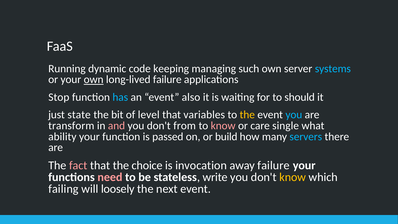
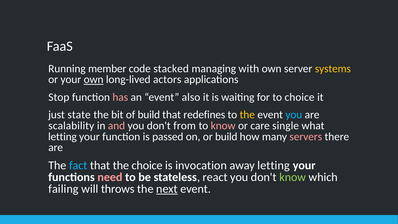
dynamic: dynamic -> member (107, 69)
keeping: keeping -> stacked (171, 69)
such: such -> with (249, 69)
systems colour: light blue -> yellow (333, 69)
long-lived failure: failure -> actors (167, 79)
has colour: light blue -> pink (120, 97)
to should: should -> choice (300, 97)
of level: level -> build (149, 115)
variables: variables -> redefines (204, 115)
transform: transform -> scalability (71, 126)
ability: ability -> letting (62, 136)
servers colour: light blue -> pink (306, 136)
fact colour: pink -> light blue (78, 165)
away failure: failure -> letting (274, 165)
write: write -> react (215, 177)
know colour: yellow -> light green (293, 177)
loosely: loosely -> throws (118, 189)
next underline: none -> present (167, 189)
